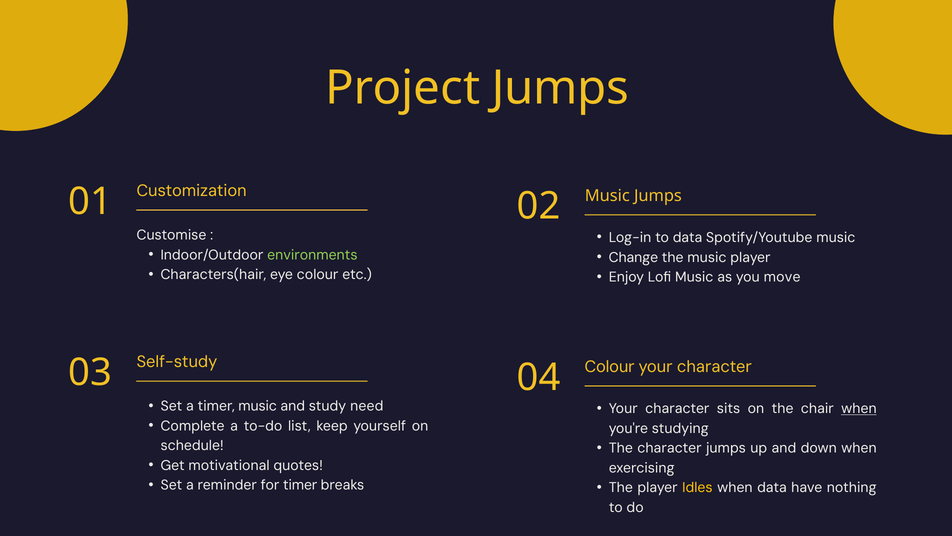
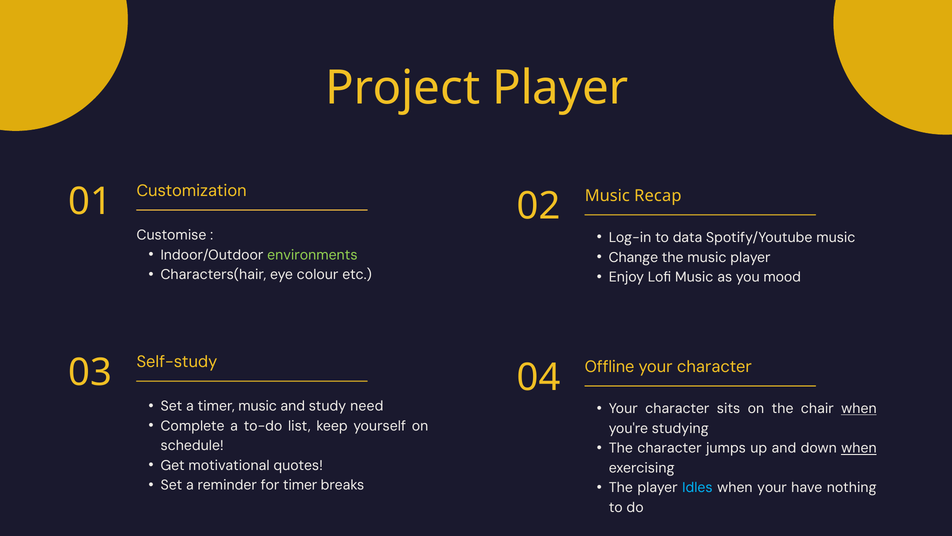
Project Jumps: Jumps -> Player (560, 88)
Music Jumps: Jumps -> Recap (658, 195)
move: move -> mood (782, 277)
04 Colour: Colour -> Offline (610, 366)
when underline: none -> present (859, 448)
Idles colour: yellow -> light blue (697, 487)
when data: data -> your (772, 487)
